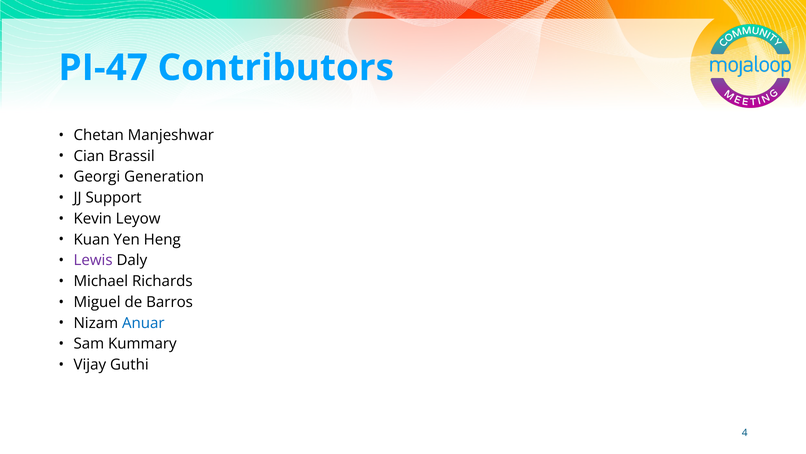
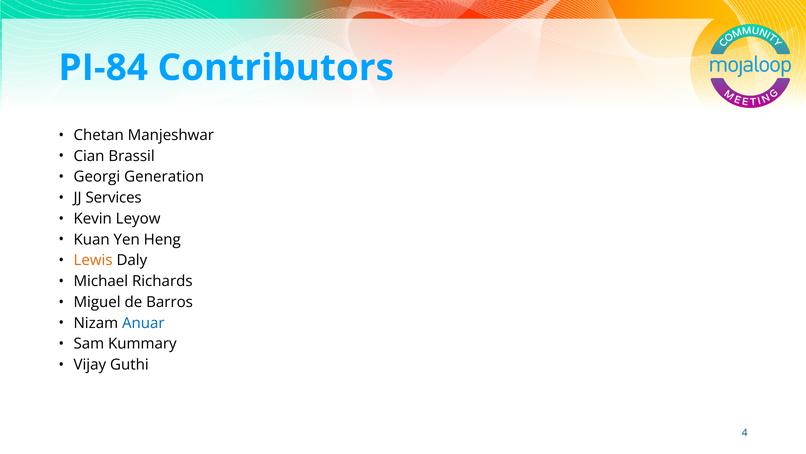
PI-47: PI-47 -> PI-84 (103, 68)
Support: Support -> Services (114, 198)
Lewis colour: purple -> orange (93, 260)
